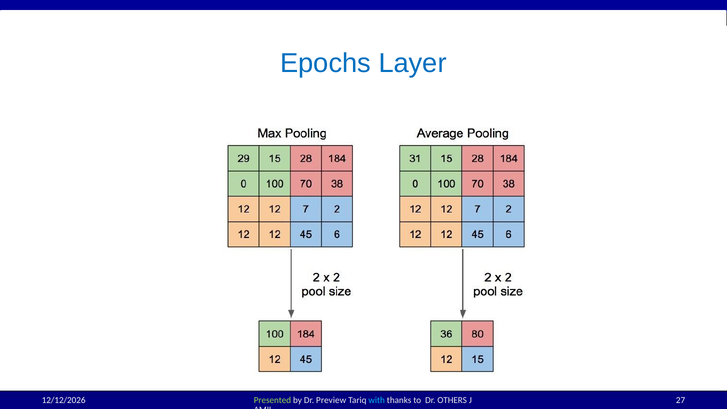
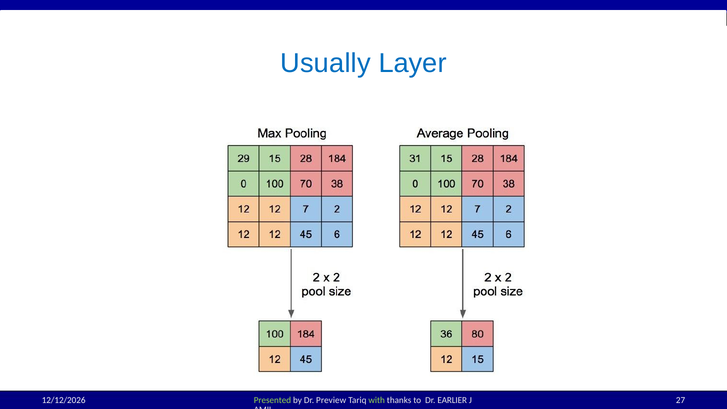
Epochs: Epochs -> Usually (325, 63)
with colour: light blue -> light green (377, 400)
OTHERS: OTHERS -> EARLIER (452, 400)
